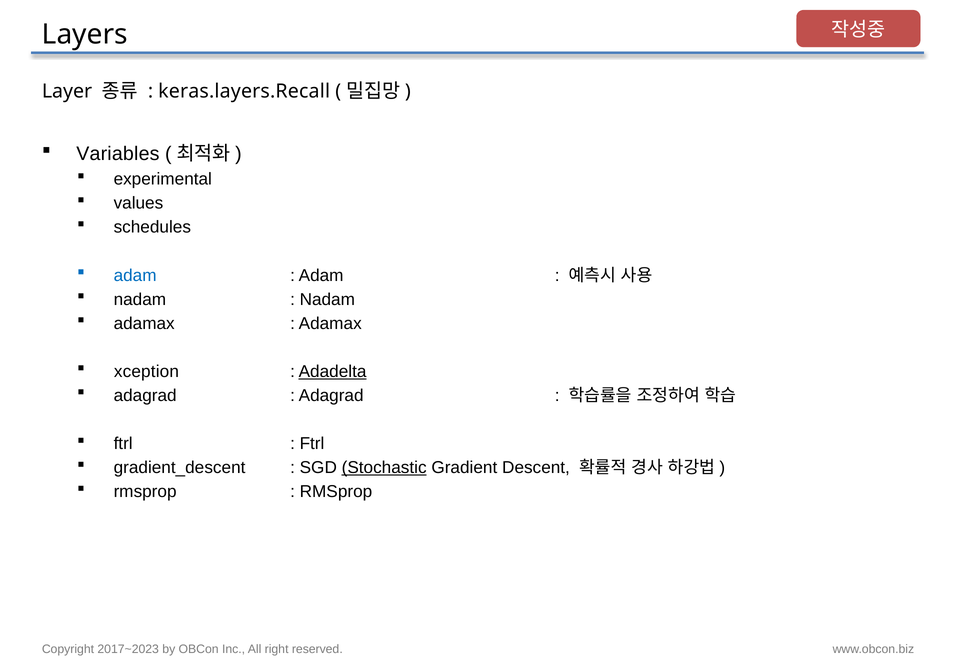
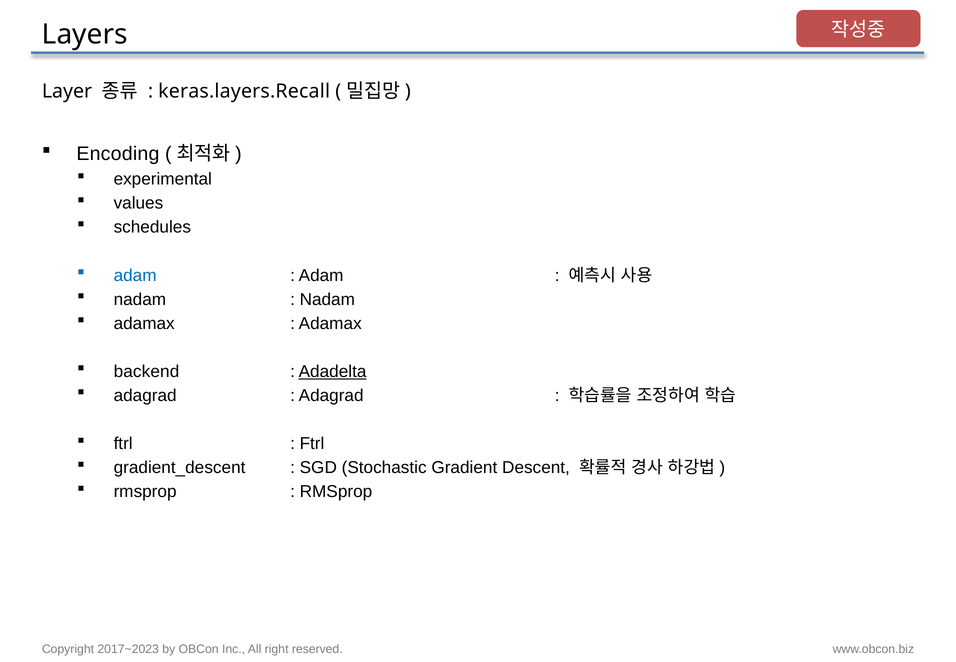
Variables: Variables -> Encoding (118, 154)
xception: xception -> backend (146, 371)
Stochastic underline: present -> none (384, 468)
